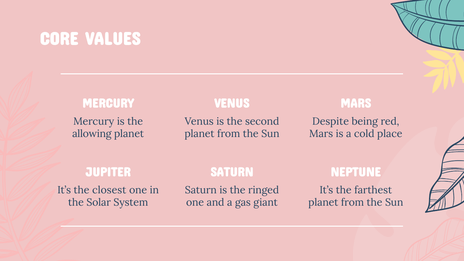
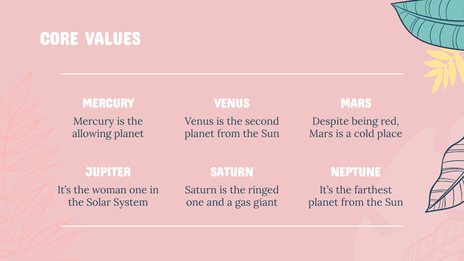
closest: closest -> woman (109, 190)
